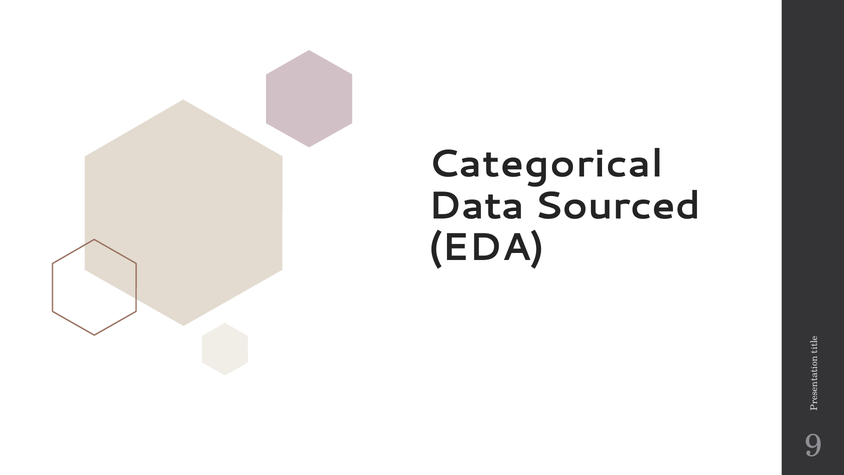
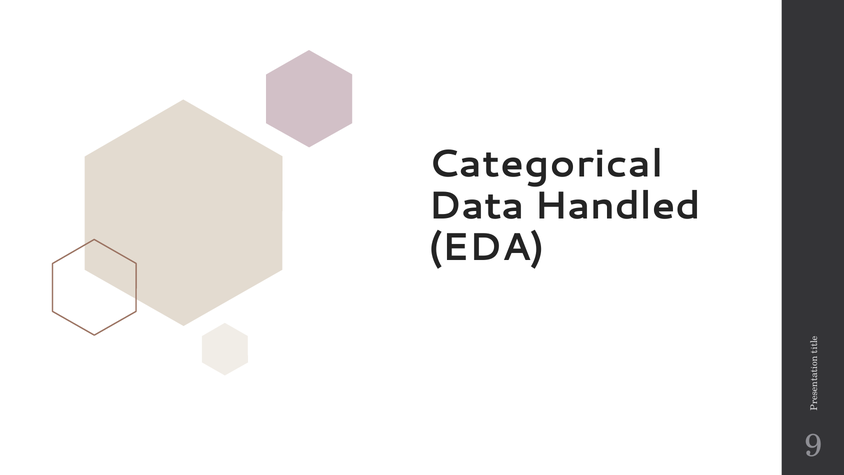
Sourced: Sourced -> Handled (618, 206)
